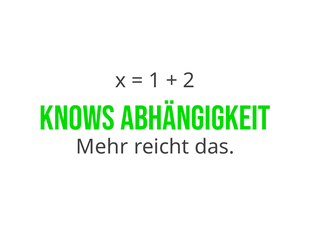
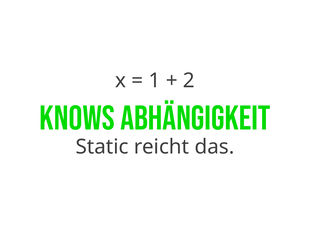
Mehr: Mehr -> Static (102, 147)
